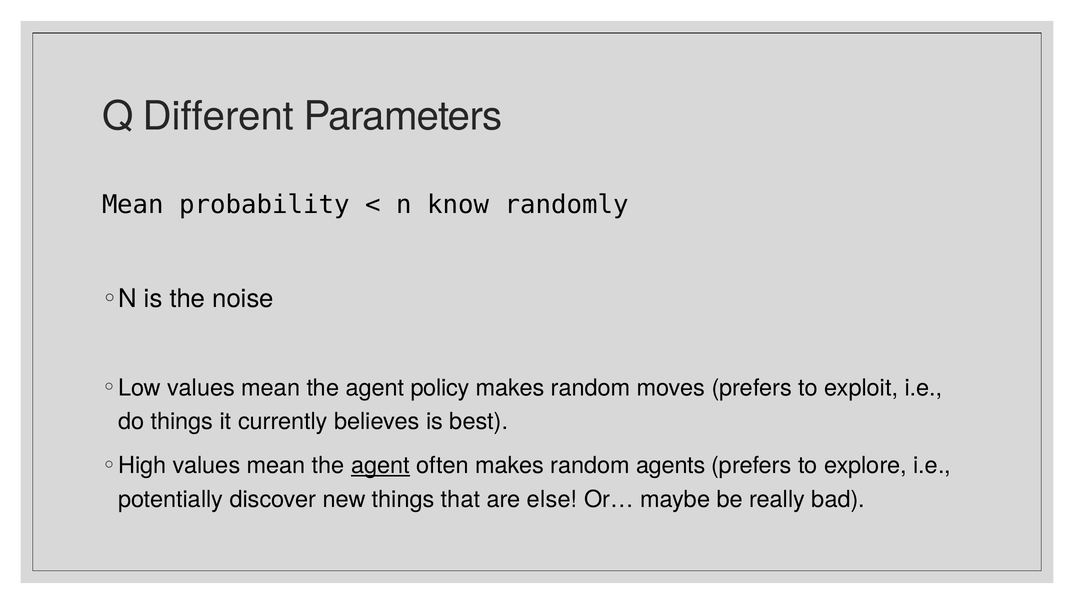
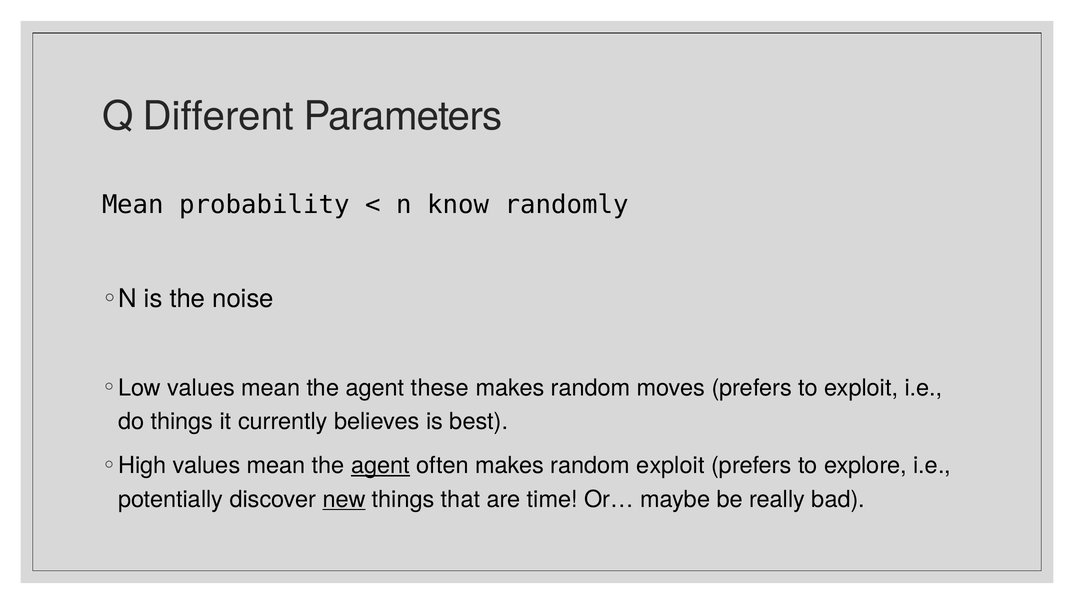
policy: policy -> these (440, 388)
random agents: agents -> exploit (671, 466)
new underline: none -> present (344, 499)
else: else -> time (552, 499)
